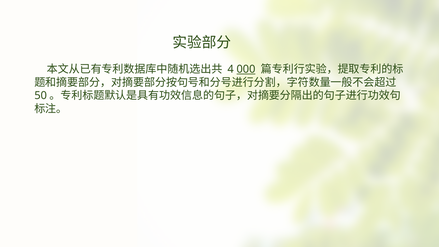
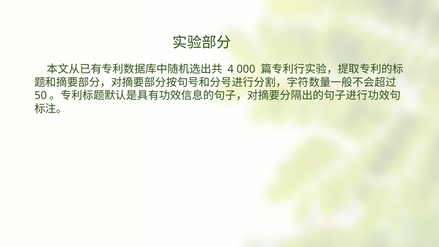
000 underline: present -> none (246, 69)
